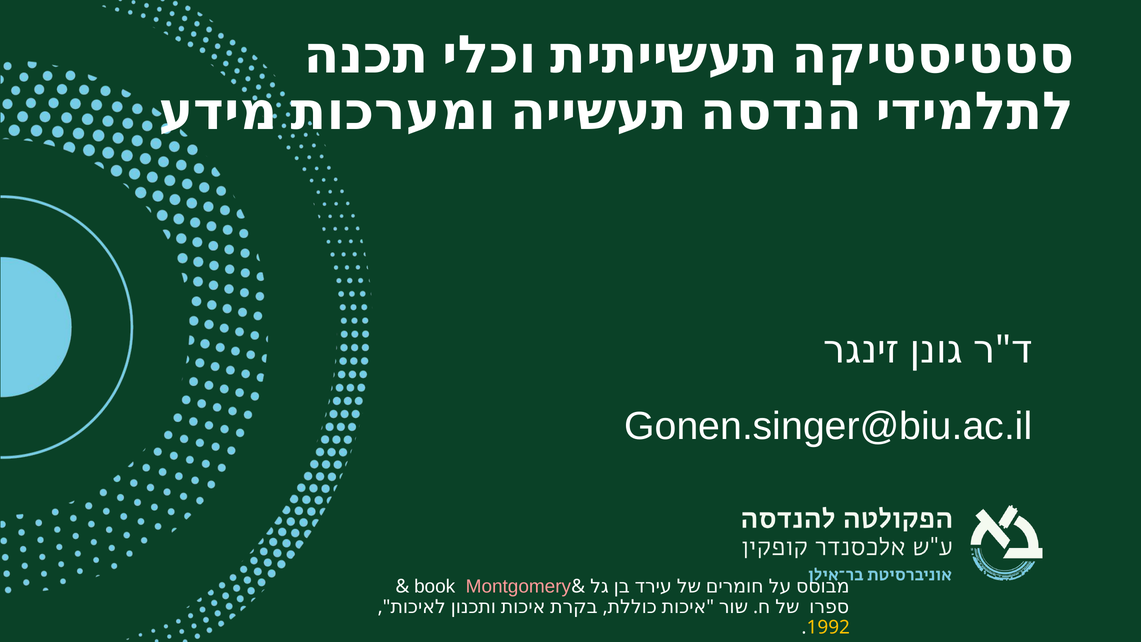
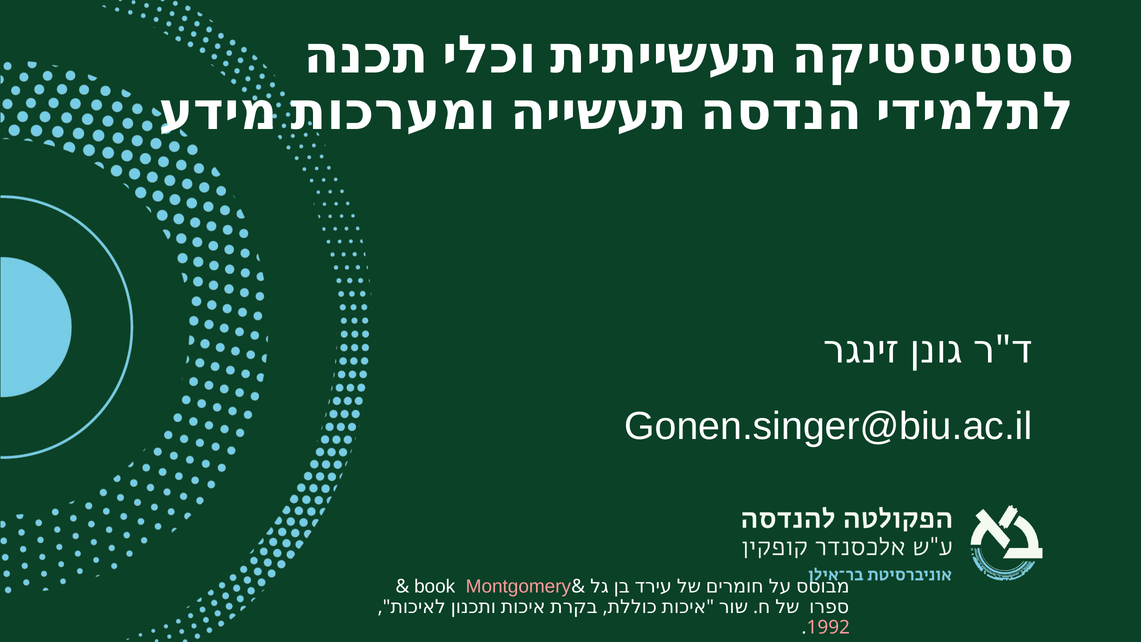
1992 colour: yellow -> pink (828, 627)
